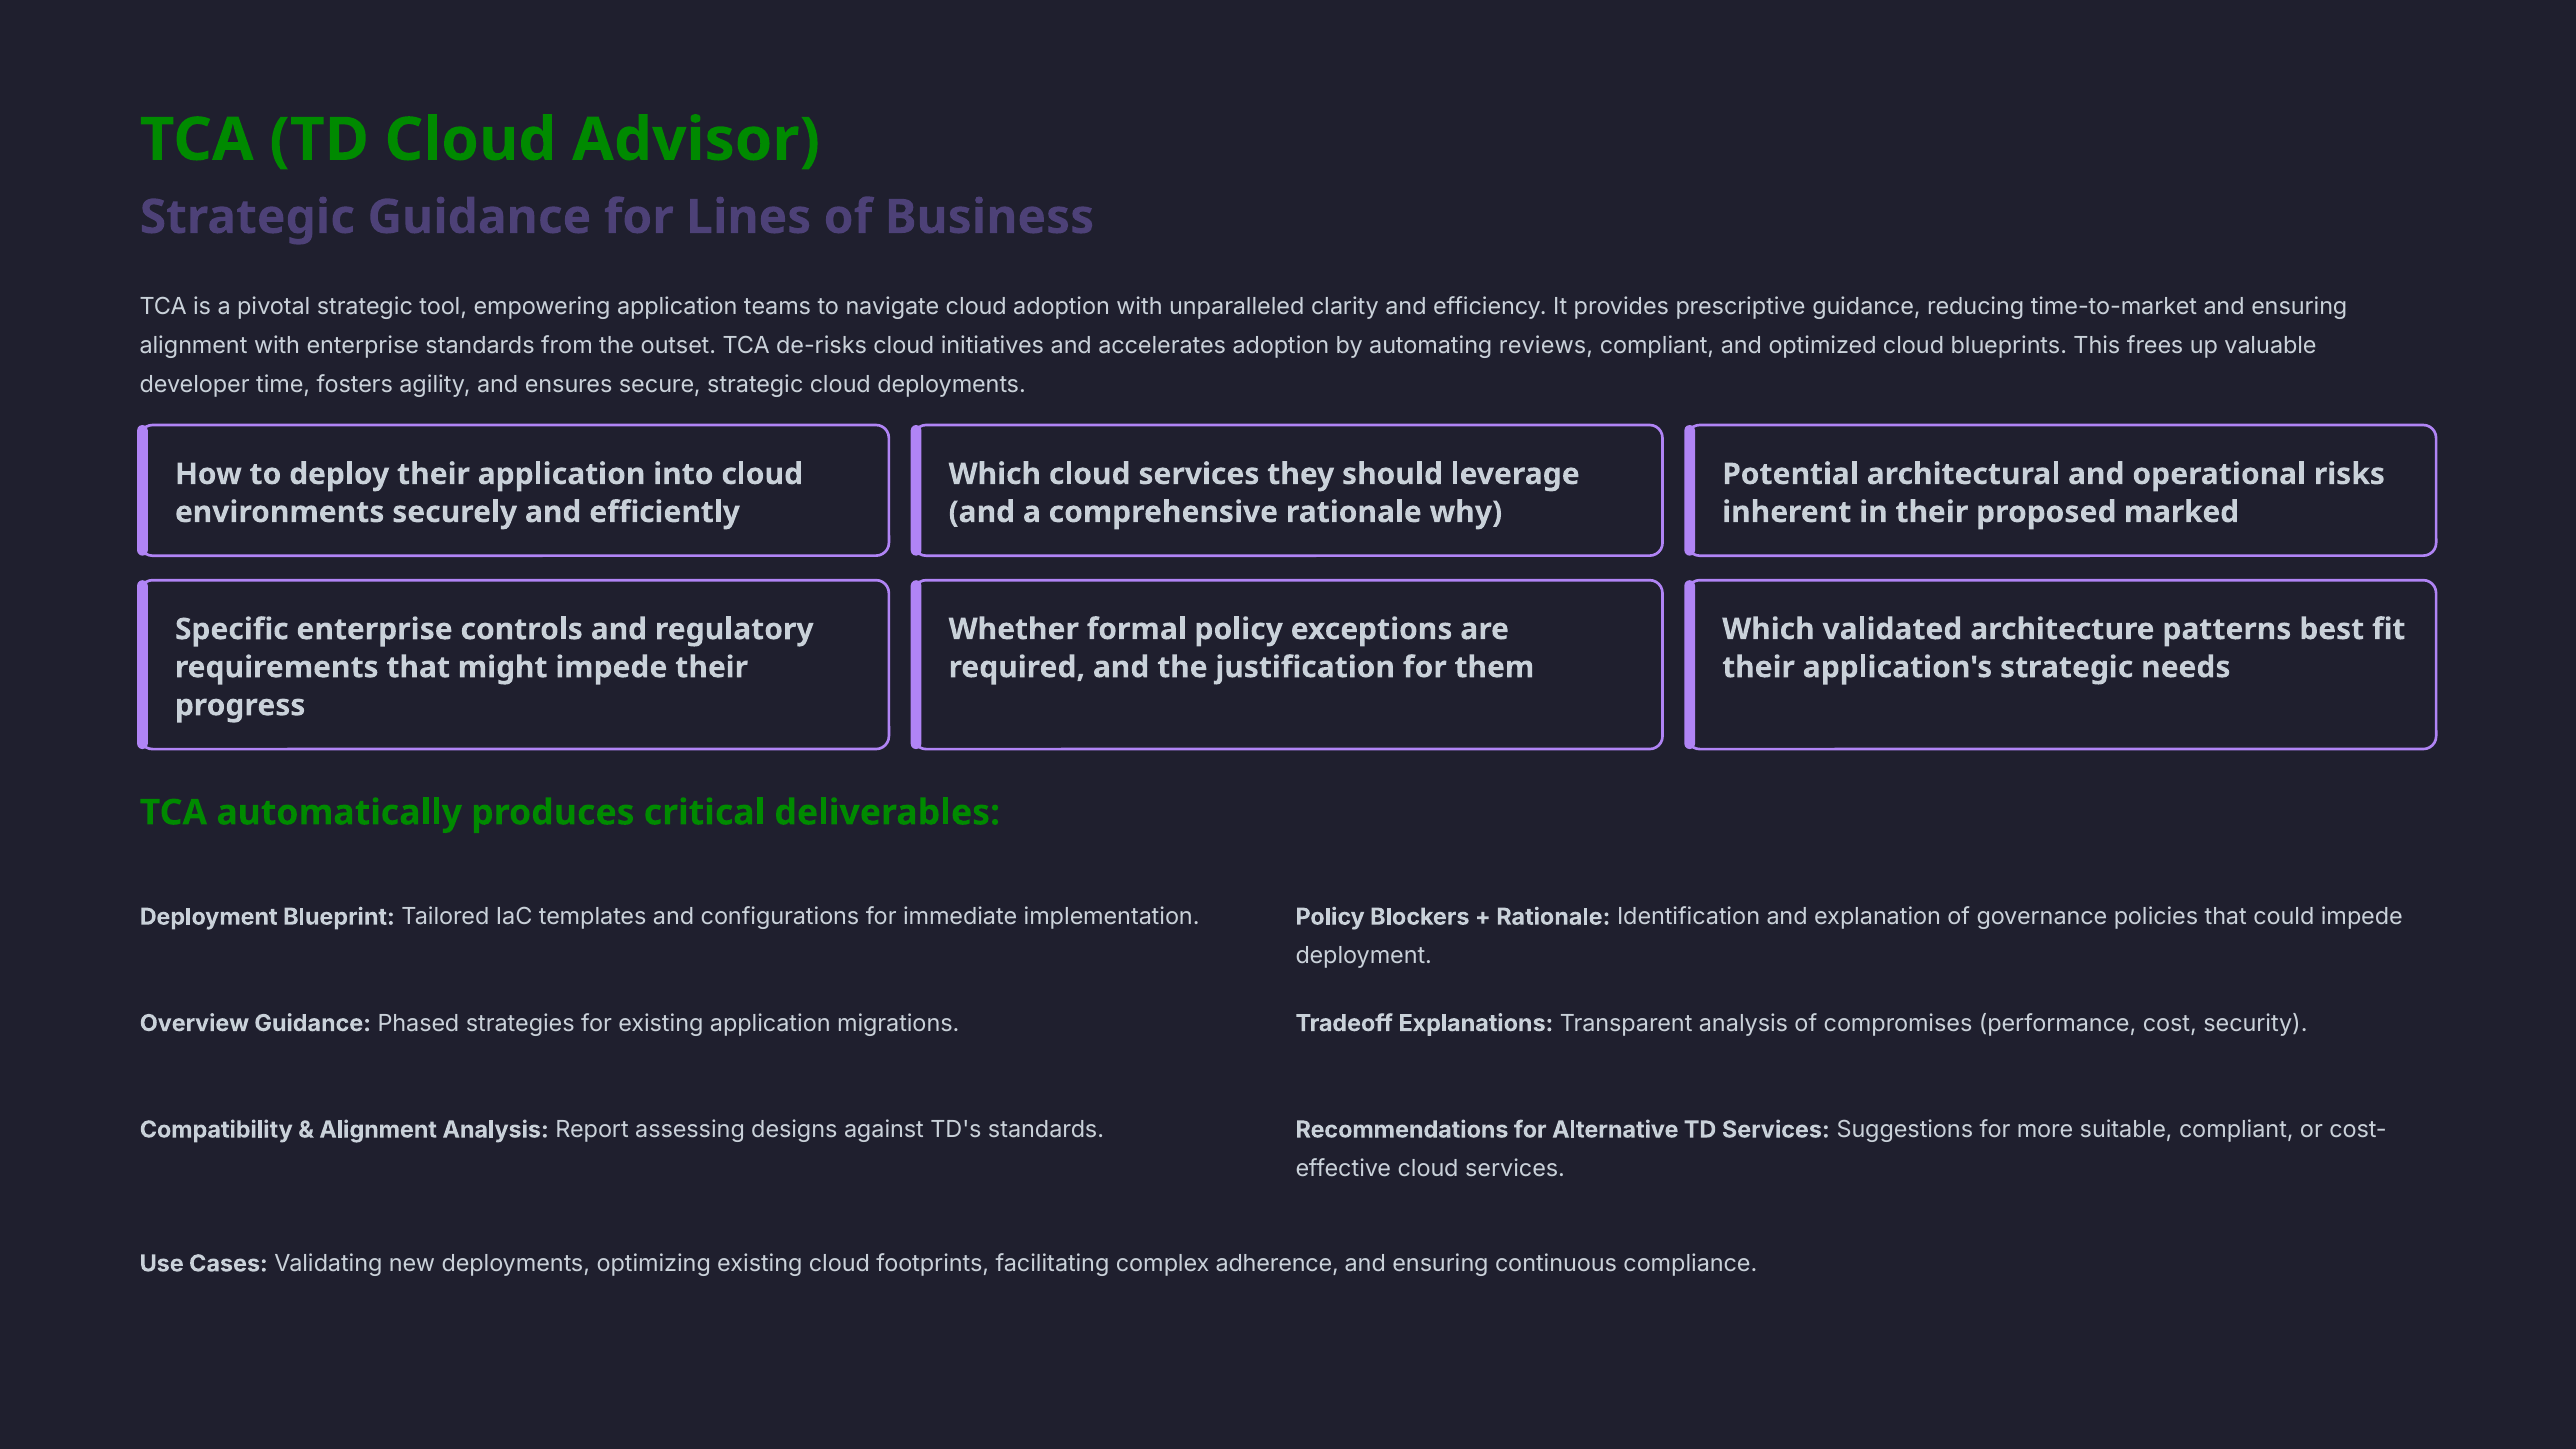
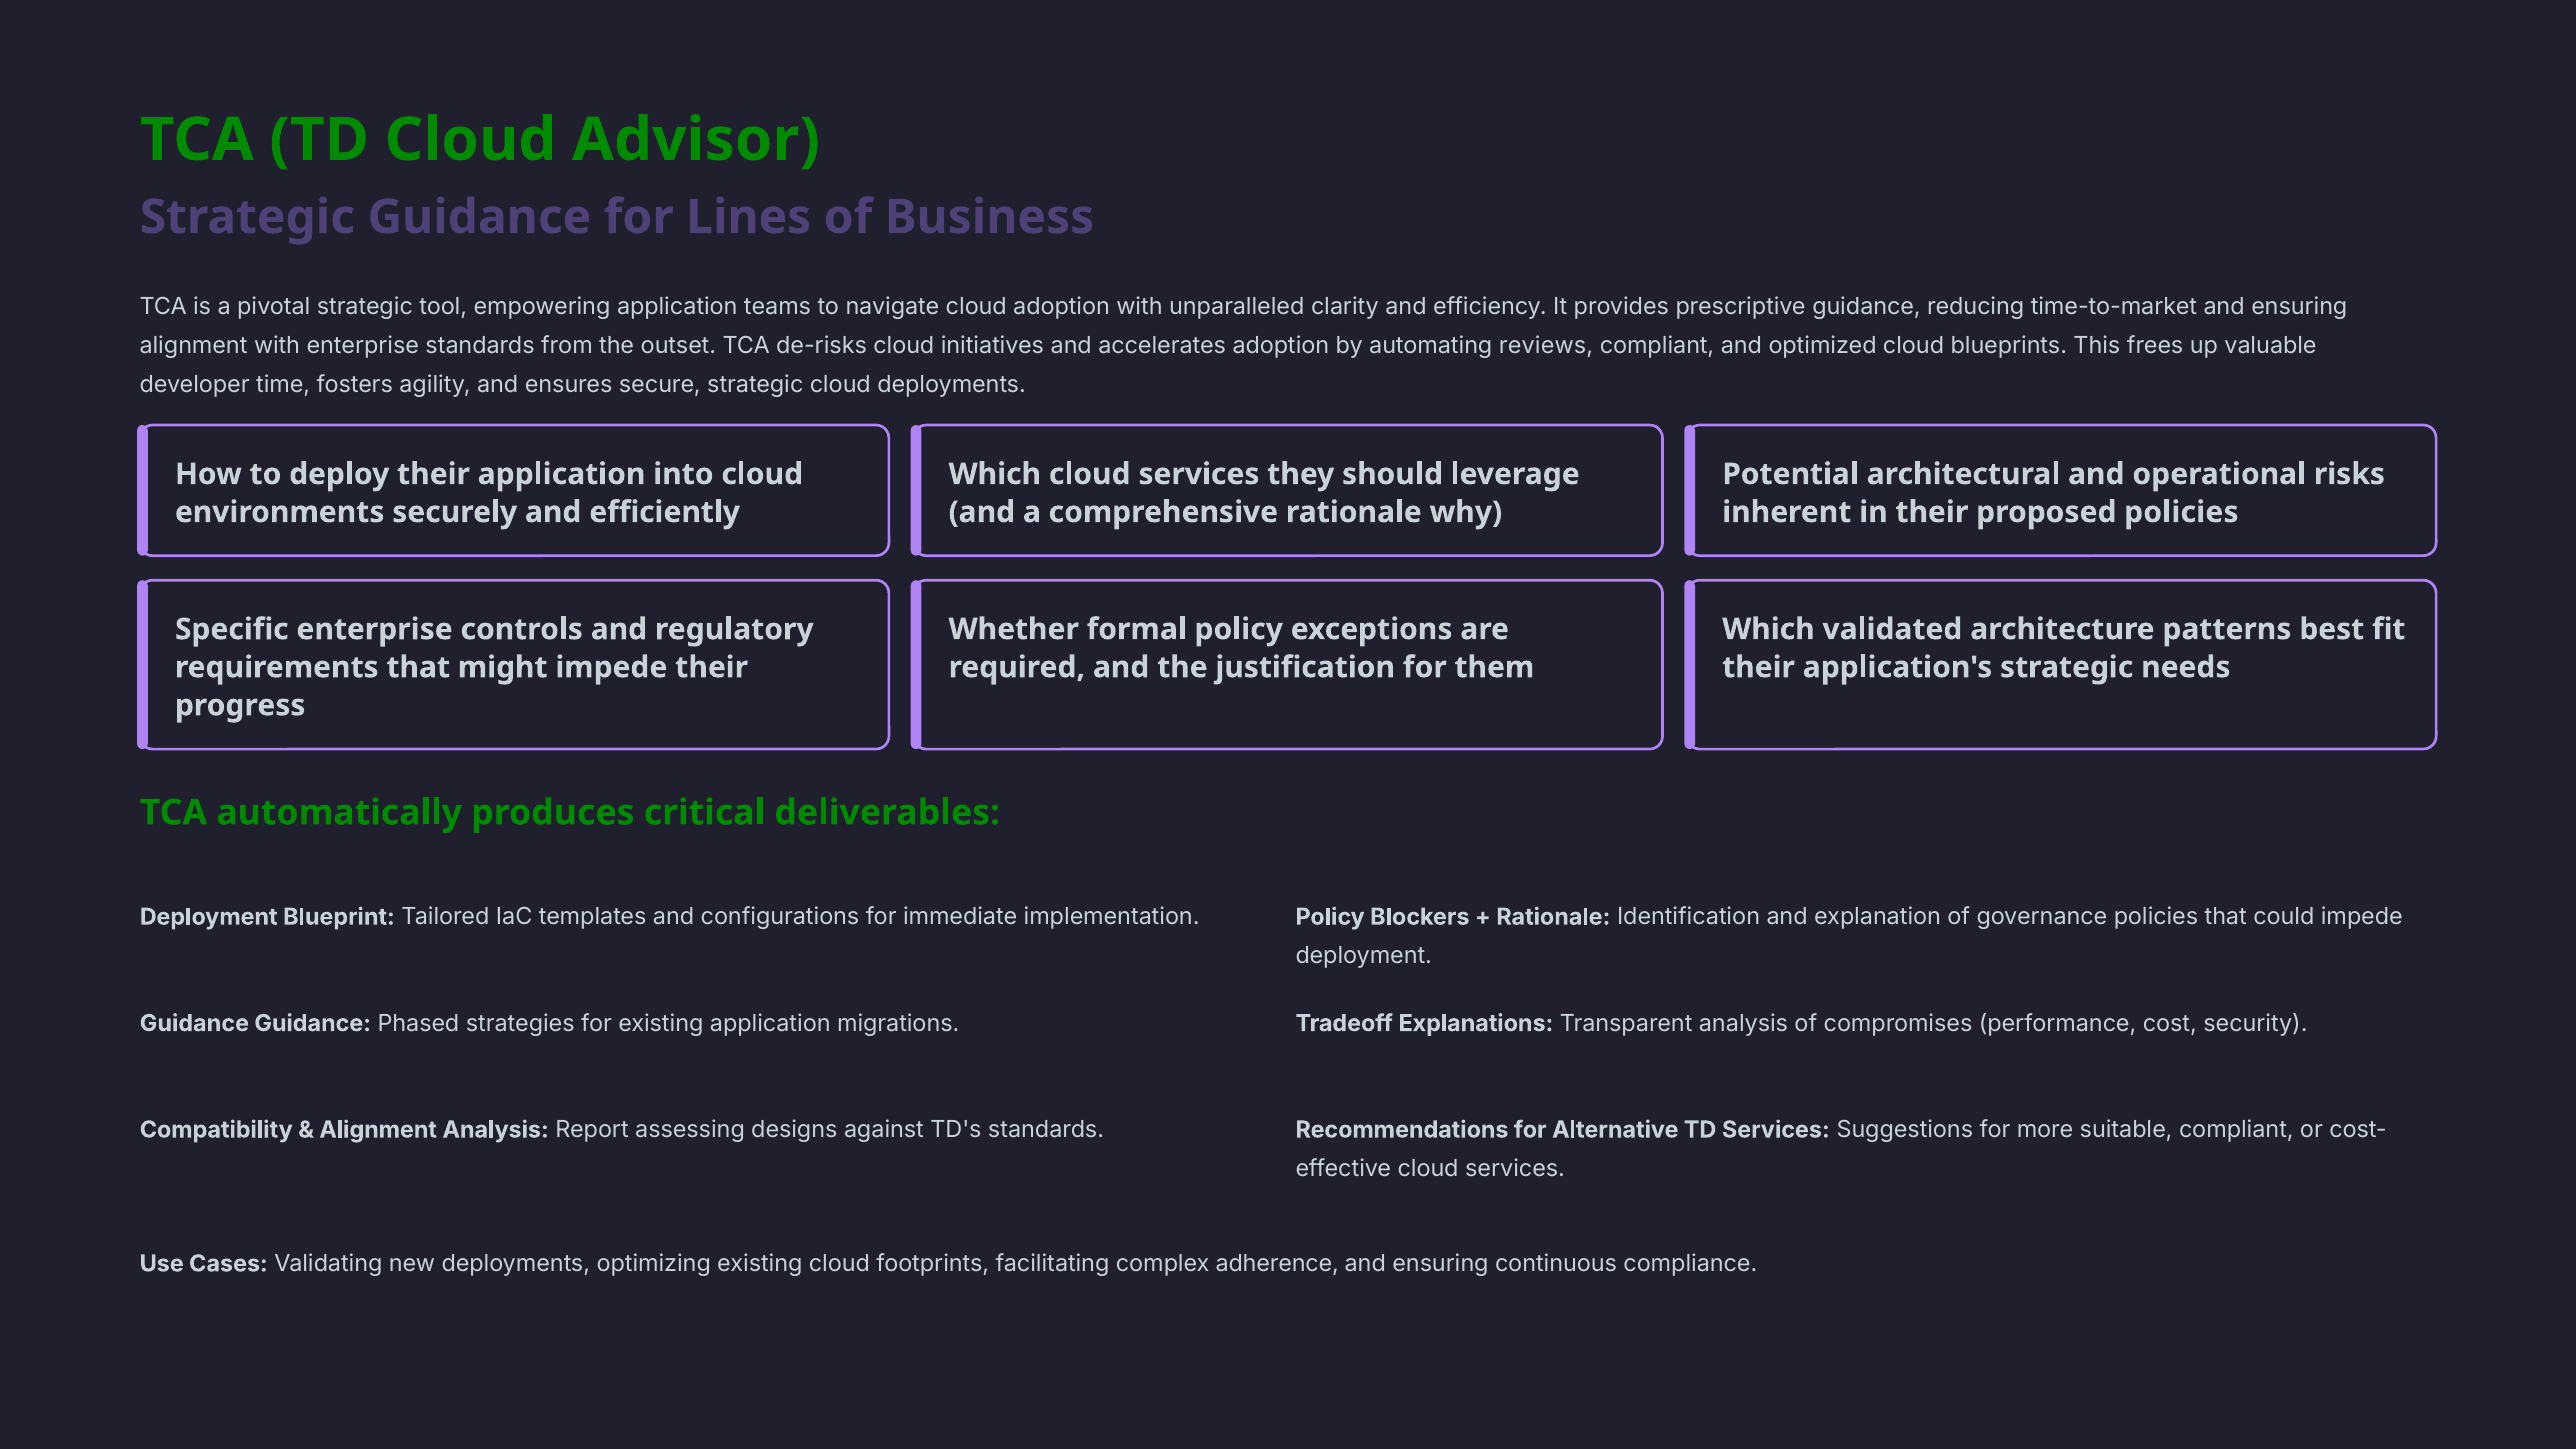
proposed marked: marked -> policies (2181, 512)
Overview: Overview -> Guidance (194, 1023)
